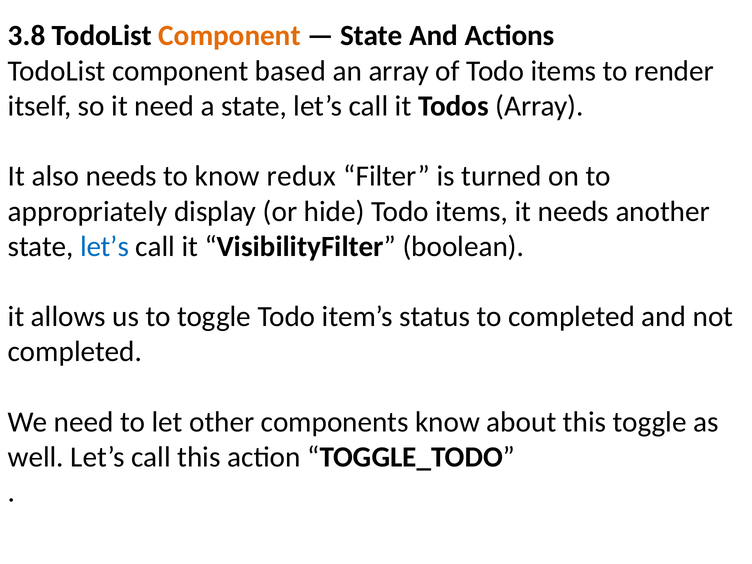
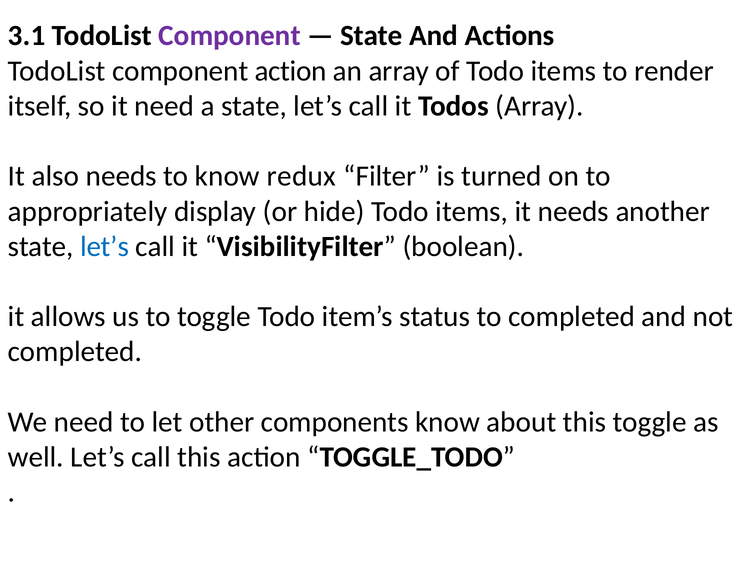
3.8: 3.8 -> 3.1 (27, 36)
Component colour: orange -> purple (230, 36)
component based: based -> action (291, 71)
